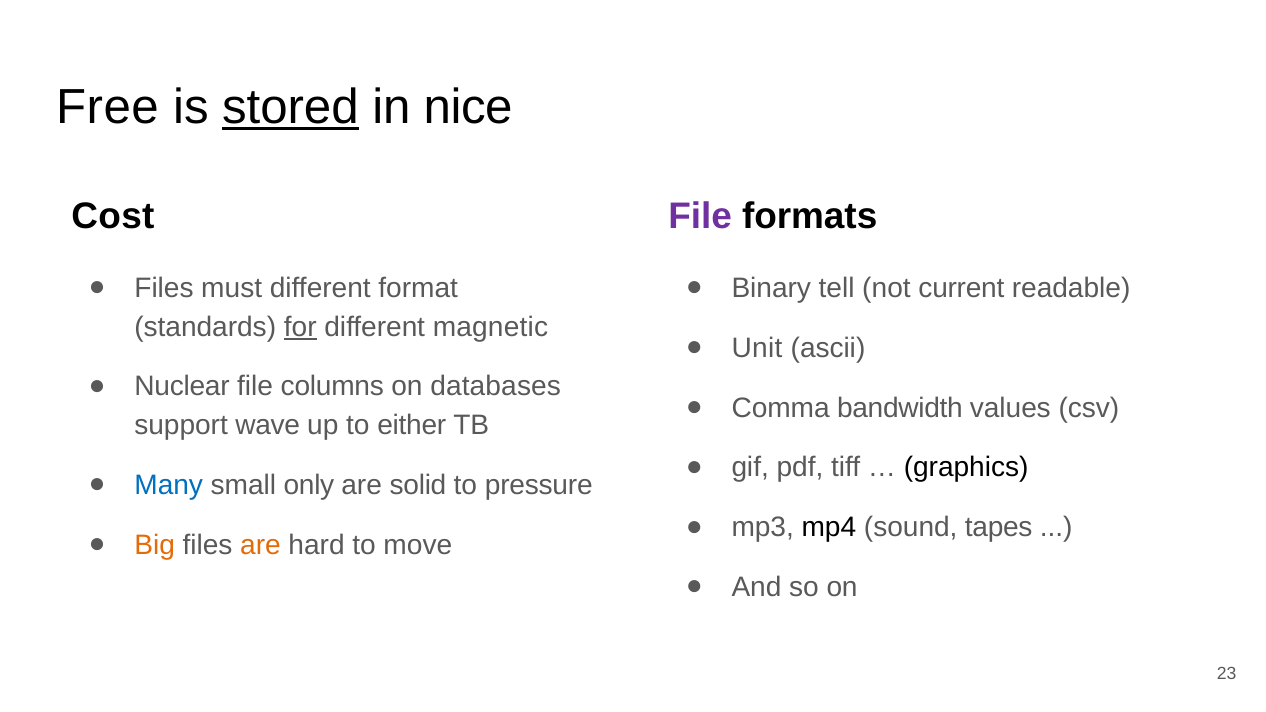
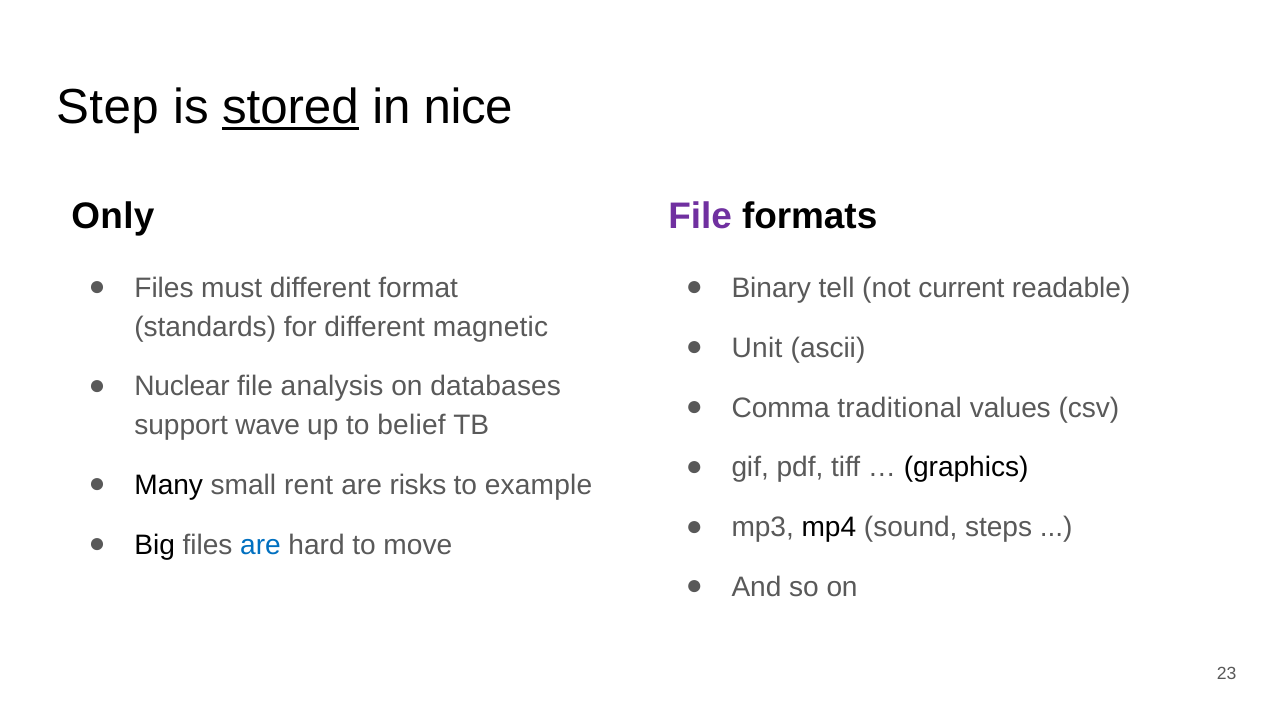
Free: Free -> Step (107, 107)
Cost: Cost -> Only (113, 217)
for underline: present -> none (300, 327)
columns: columns -> analysis (332, 387)
bandwidth: bandwidth -> traditional (900, 408)
either: either -> belief (412, 426)
Many colour: blue -> black (169, 485)
only: only -> rent (309, 485)
solid: solid -> risks (418, 485)
pressure: pressure -> example (539, 485)
tapes: tapes -> steps (999, 528)
Big colour: orange -> black (155, 545)
are colour: orange -> blue (260, 545)
